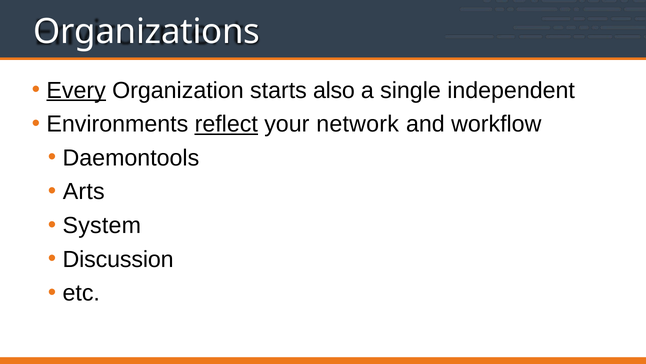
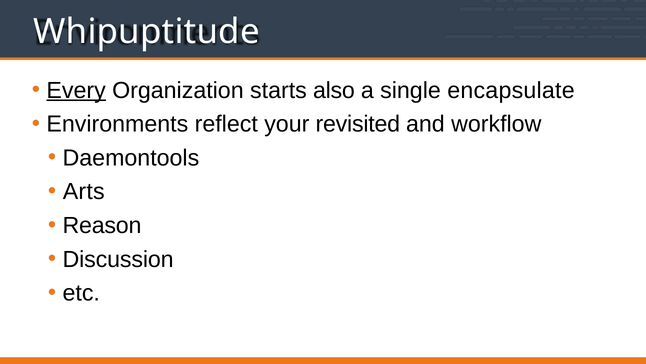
Organizations: Organizations -> Whipuptitude (146, 32)
independent: independent -> encapsulate (511, 90)
reflect underline: present -> none (226, 124)
network: network -> revisited (358, 124)
System: System -> Reason (102, 225)
